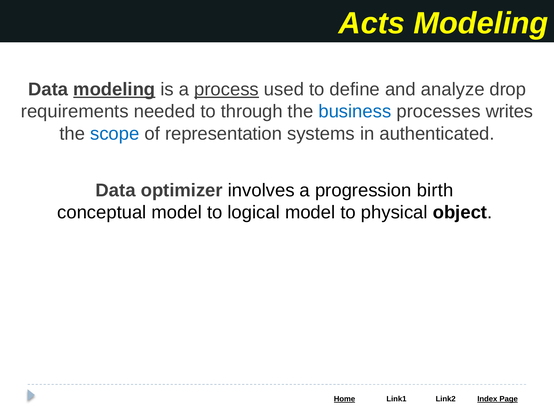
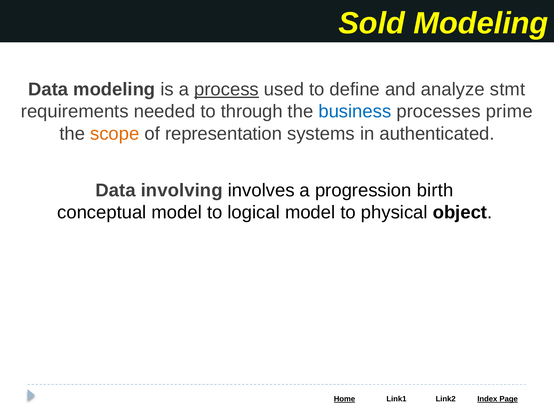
Acts: Acts -> Sold (372, 23)
modeling underline: present -> none (114, 90)
drop: drop -> stmt (508, 90)
writes: writes -> prime (509, 112)
scope colour: blue -> orange (115, 134)
optimizer: optimizer -> involving (182, 191)
